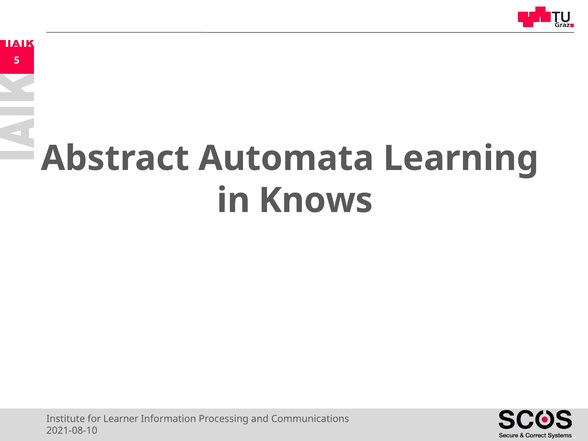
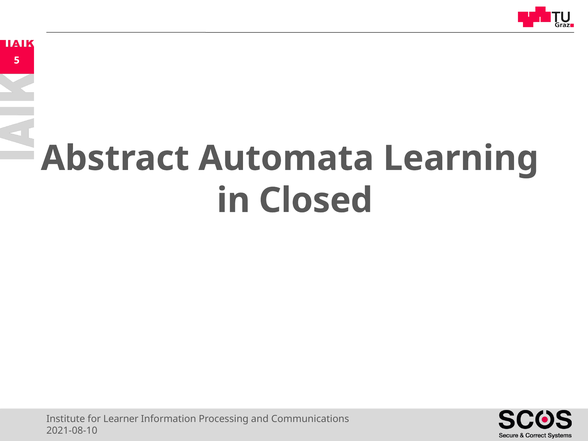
Knows: Knows -> Closed (316, 200)
